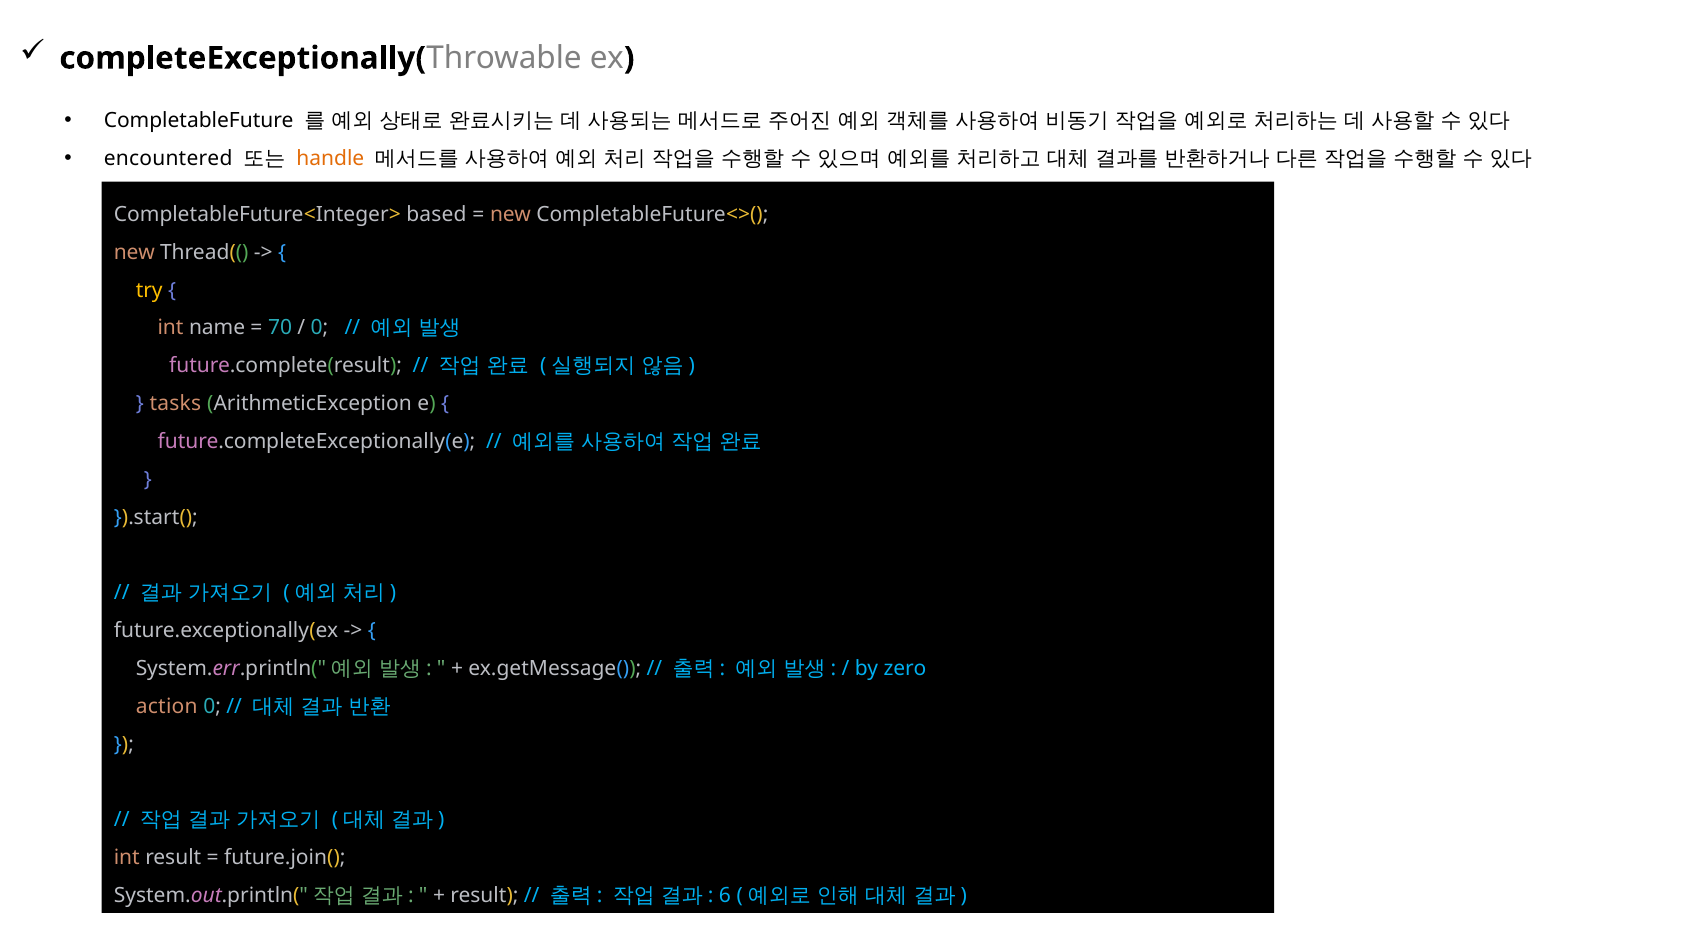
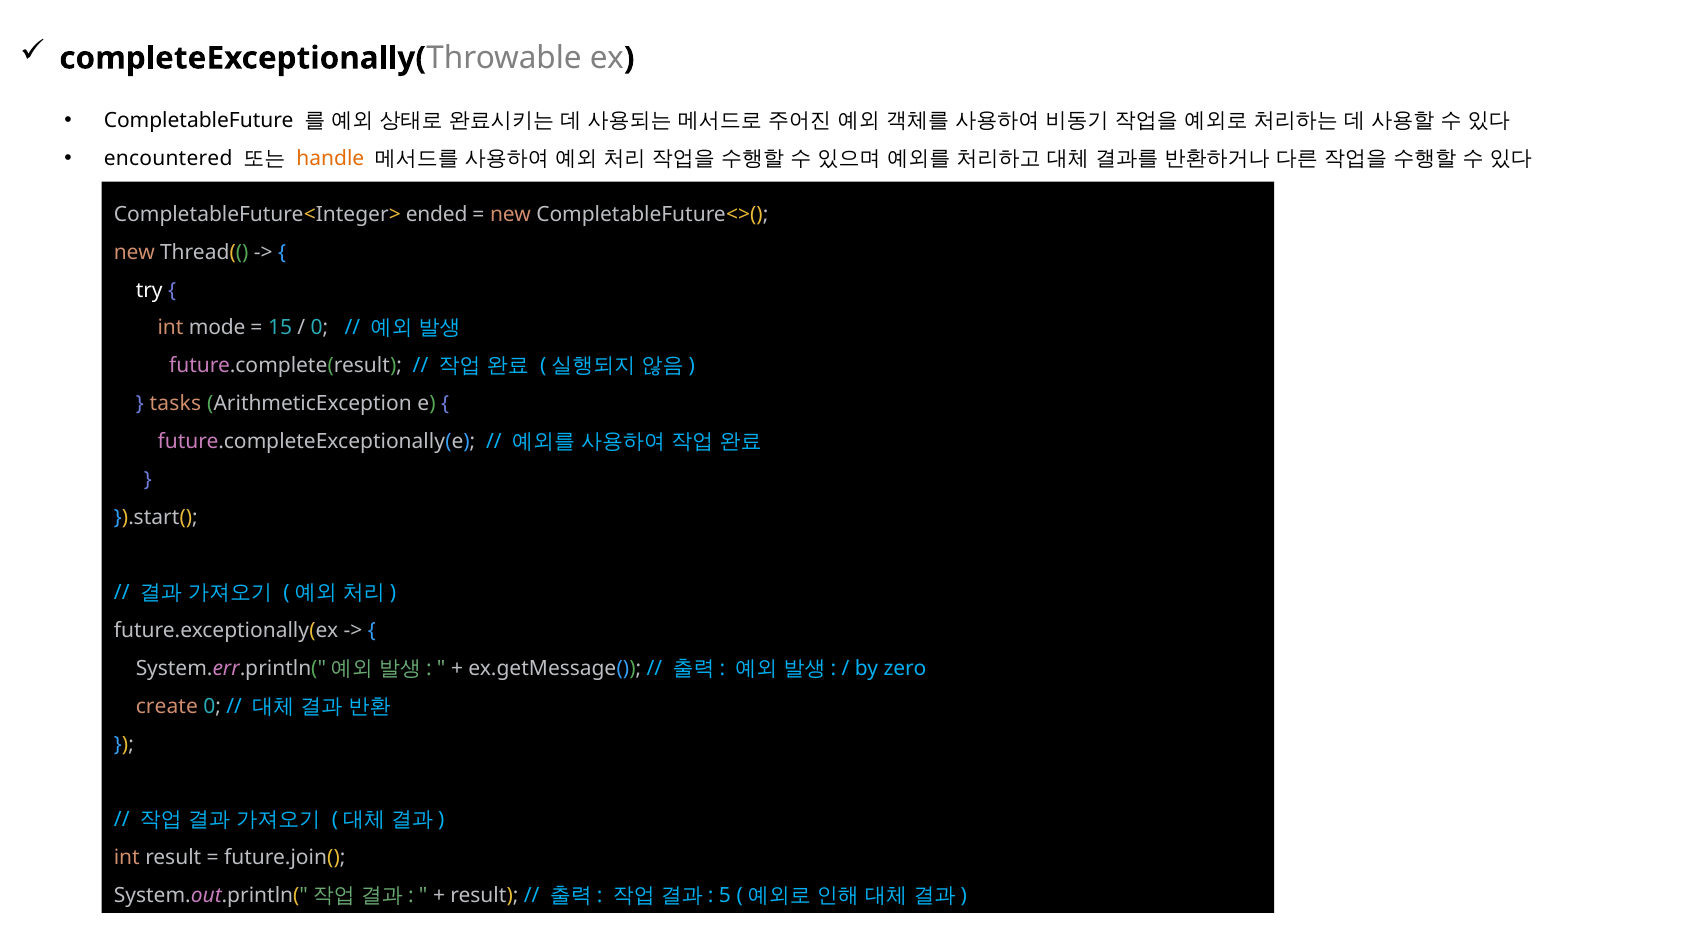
based: based -> ended (437, 214)
try colour: yellow -> white (149, 290)
name: name -> mode (217, 328)
70: 70 -> 15 (280, 328)
action: action -> create (167, 706)
6: 6 -> 5 (725, 895)
